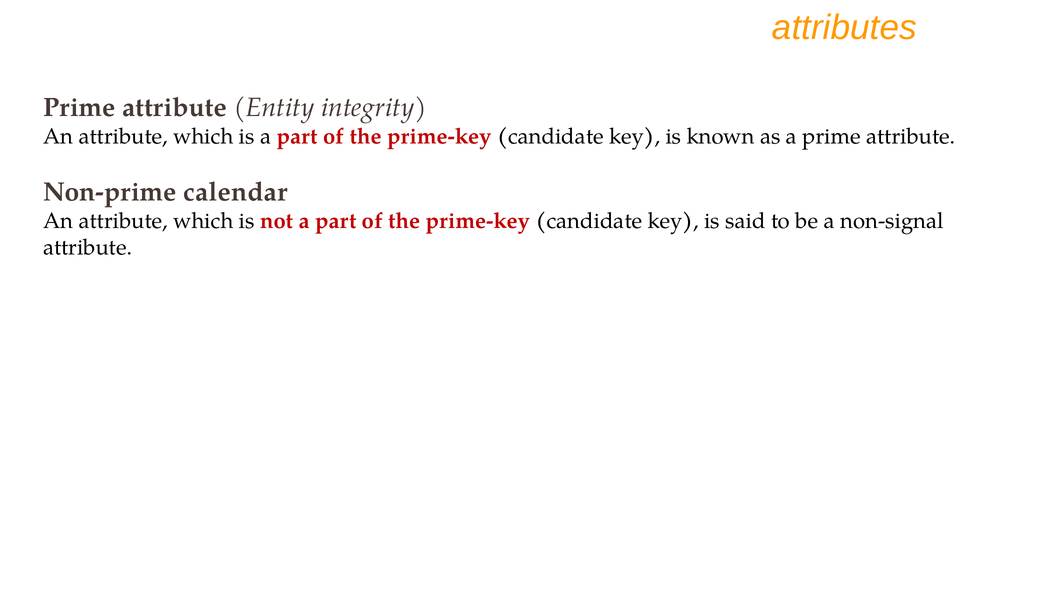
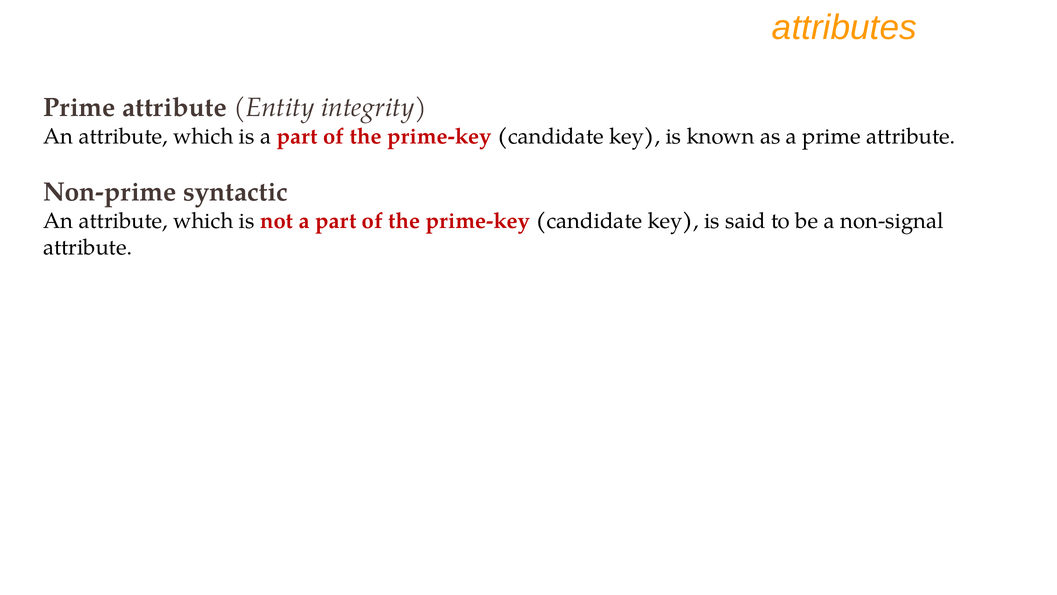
calendar: calendar -> syntactic (236, 192)
